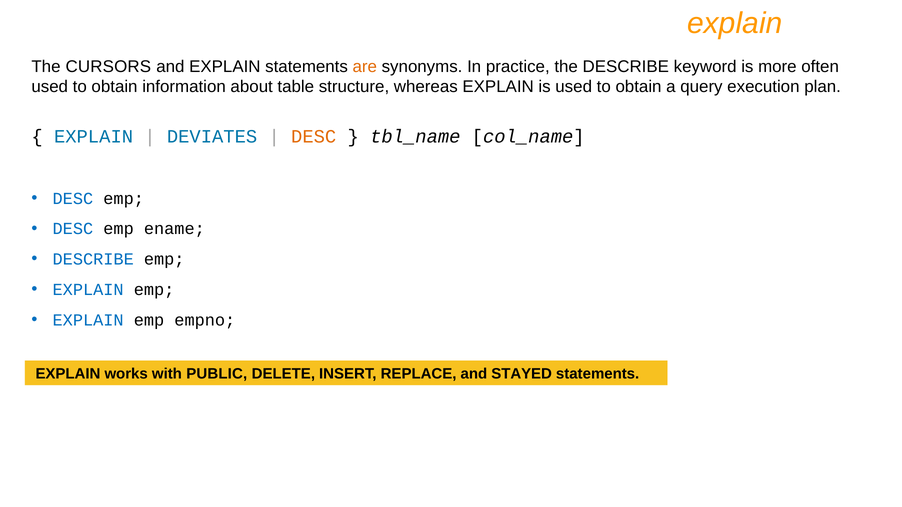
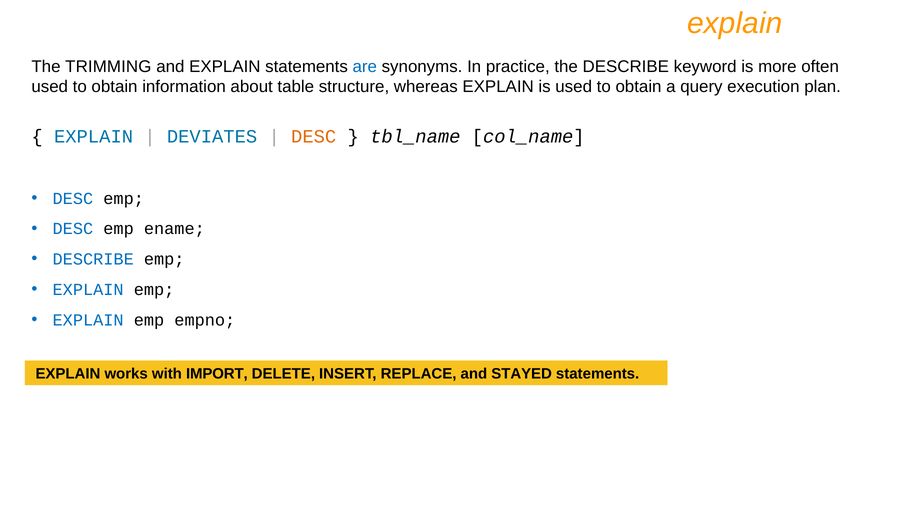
CURSORS: CURSORS -> TRIMMING (108, 67)
are colour: orange -> blue (365, 67)
PUBLIC: PUBLIC -> IMPORT (217, 374)
